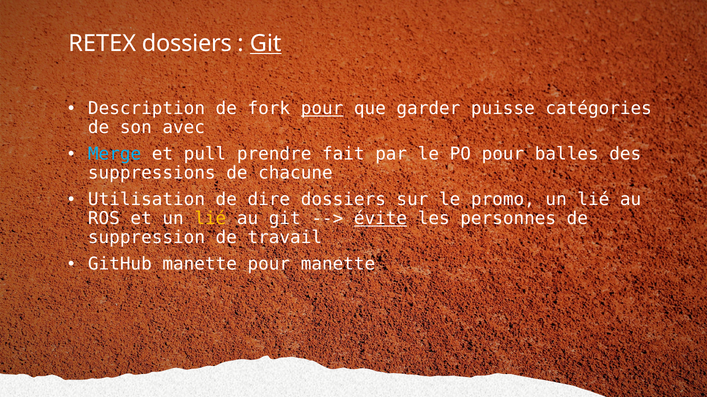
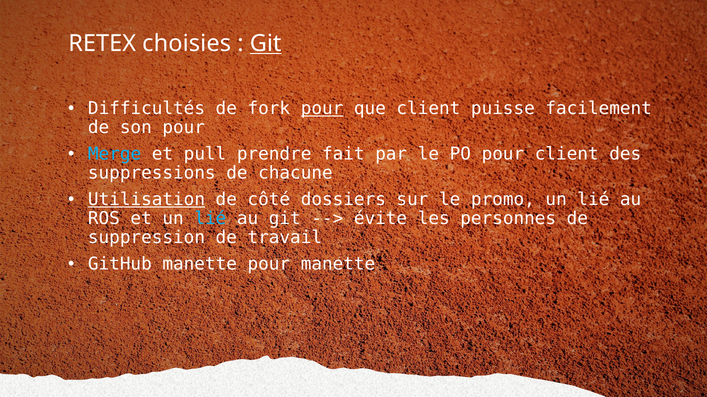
RETEX dossiers: dossiers -> choisies (187, 43)
Description: Description -> Difficultés (147, 109)
que garder: garder -> client (428, 109)
catégories: catégories -> facilement (599, 109)
son avec: avec -> pour (184, 128)
pour balles: balles -> client (567, 154)
Utilisation underline: none -> present (147, 200)
dire: dire -> côté (269, 200)
lié colour: yellow -> light blue (210, 219)
évite underline: present -> none (381, 219)
